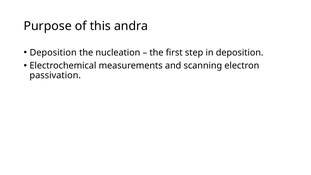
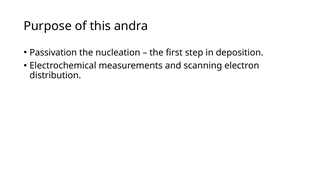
Deposition: Deposition -> Passivation (53, 53)
passivation: passivation -> distribution (55, 75)
